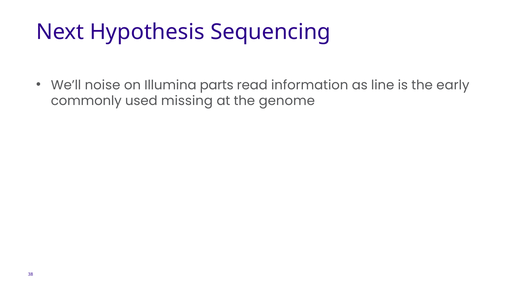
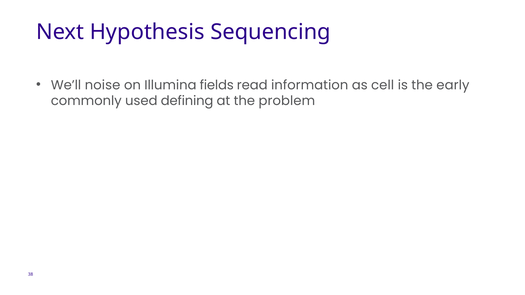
parts: parts -> fields (217, 85)
line: line -> cell (383, 85)
missing: missing -> defining (187, 101)
genome: genome -> problem (287, 101)
